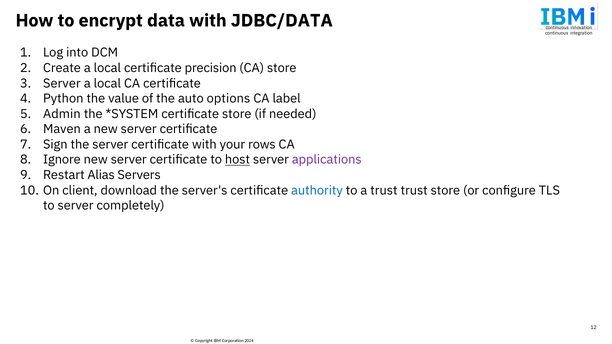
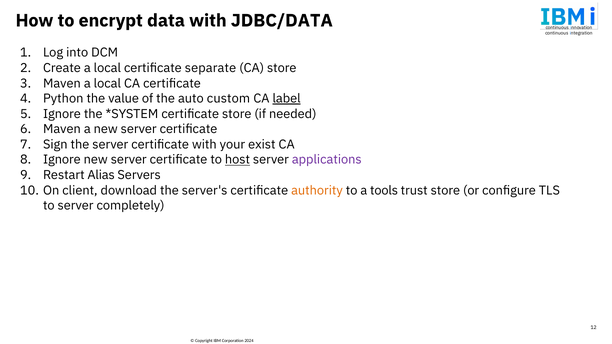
precision: precision -> separate (211, 68)
Server: Server -> Maven (62, 83)
options: options -> custom (228, 99)
label underline: none -> present (287, 99)
Admin: Admin -> Ignore (62, 114)
rows: rows -> exist (262, 145)
authority colour: blue -> orange (317, 191)
a trust: trust -> tools (384, 191)
